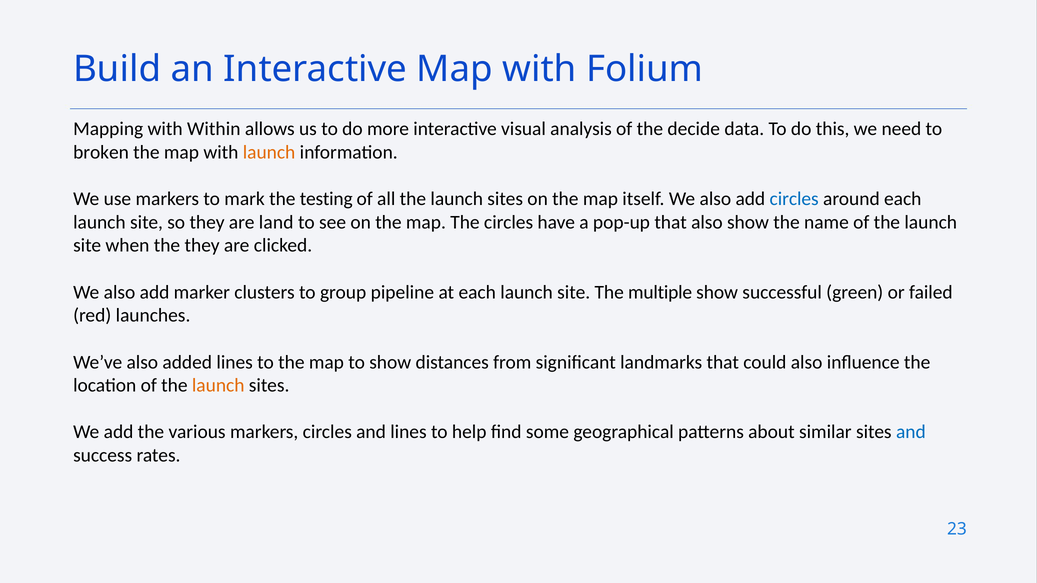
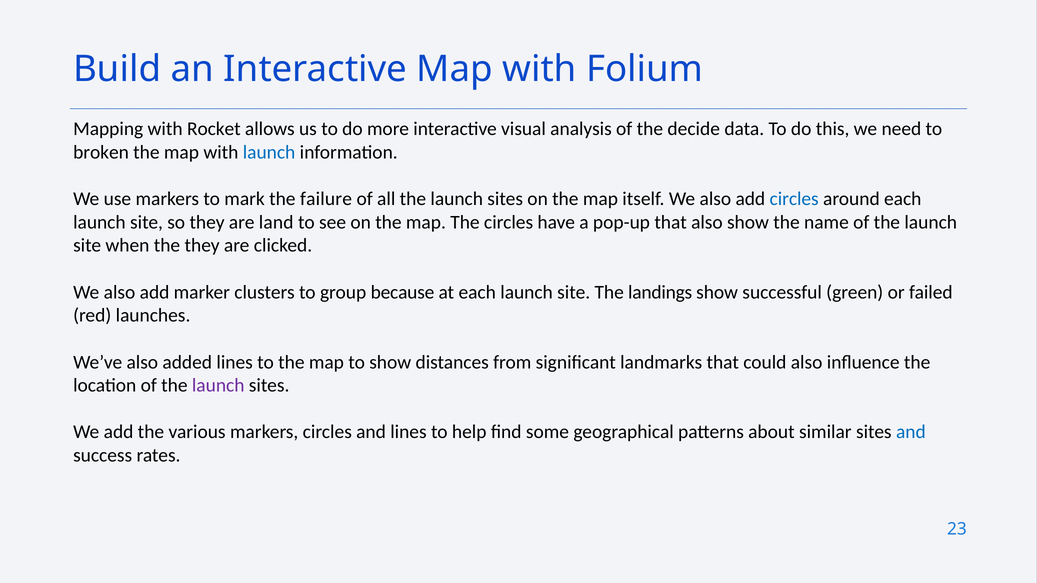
Within: Within -> Rocket (214, 129)
launch colour: orange -> blue (269, 152)
testing: testing -> failure (326, 199)
pipeline: pipeline -> because (402, 292)
multiple: multiple -> landings (660, 292)
launch colour: orange -> purple (218, 386)
